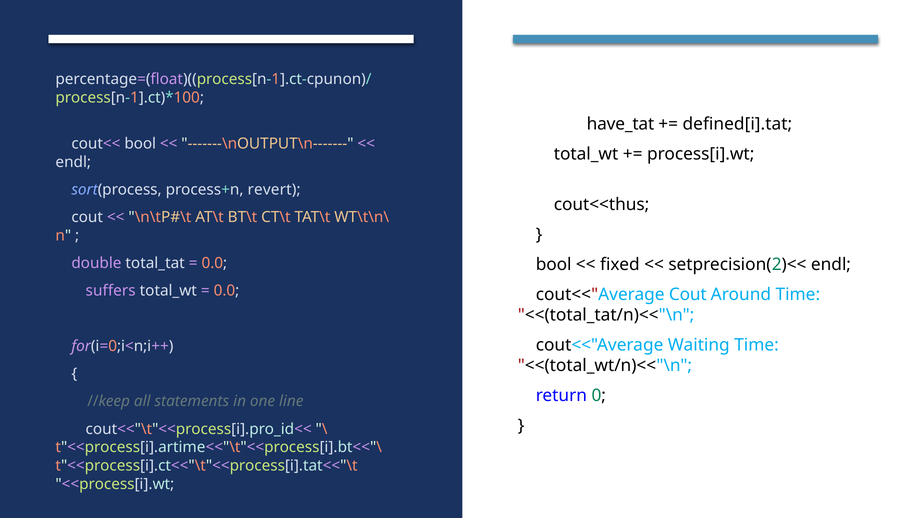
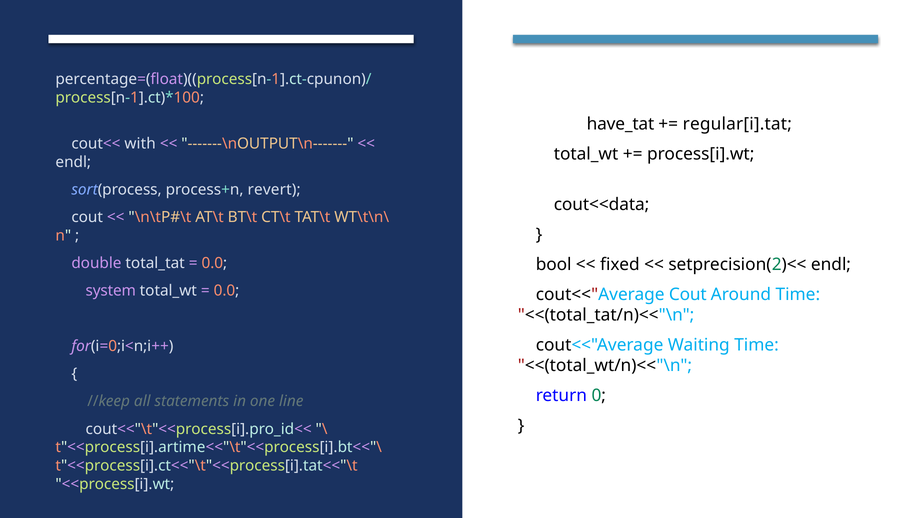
defined[i].tat: defined[i].tat -> regular[i].tat (737, 124)
cout<< bool: bool -> with (140, 144)
cout<<thus: cout<<thus -> cout<<data (602, 205)
suffers: suffers -> system (111, 291)
